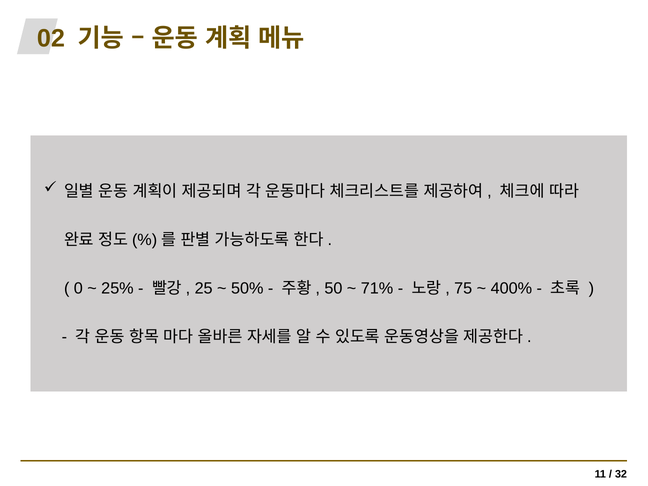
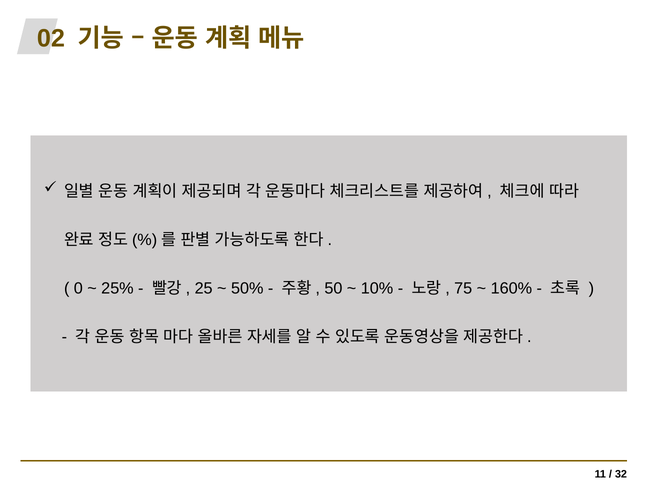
71%: 71% -> 10% (377, 288)
400%: 400% -> 160% (511, 288)
